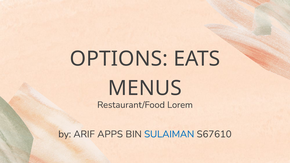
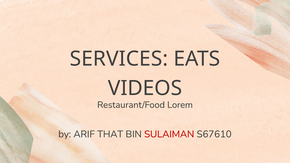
OPTIONS: OPTIONS -> SERVICES (119, 59)
MENUS: MENUS -> VIDEOS (145, 88)
APPS: APPS -> THAT (110, 134)
SULAIMAN colour: blue -> red (169, 134)
